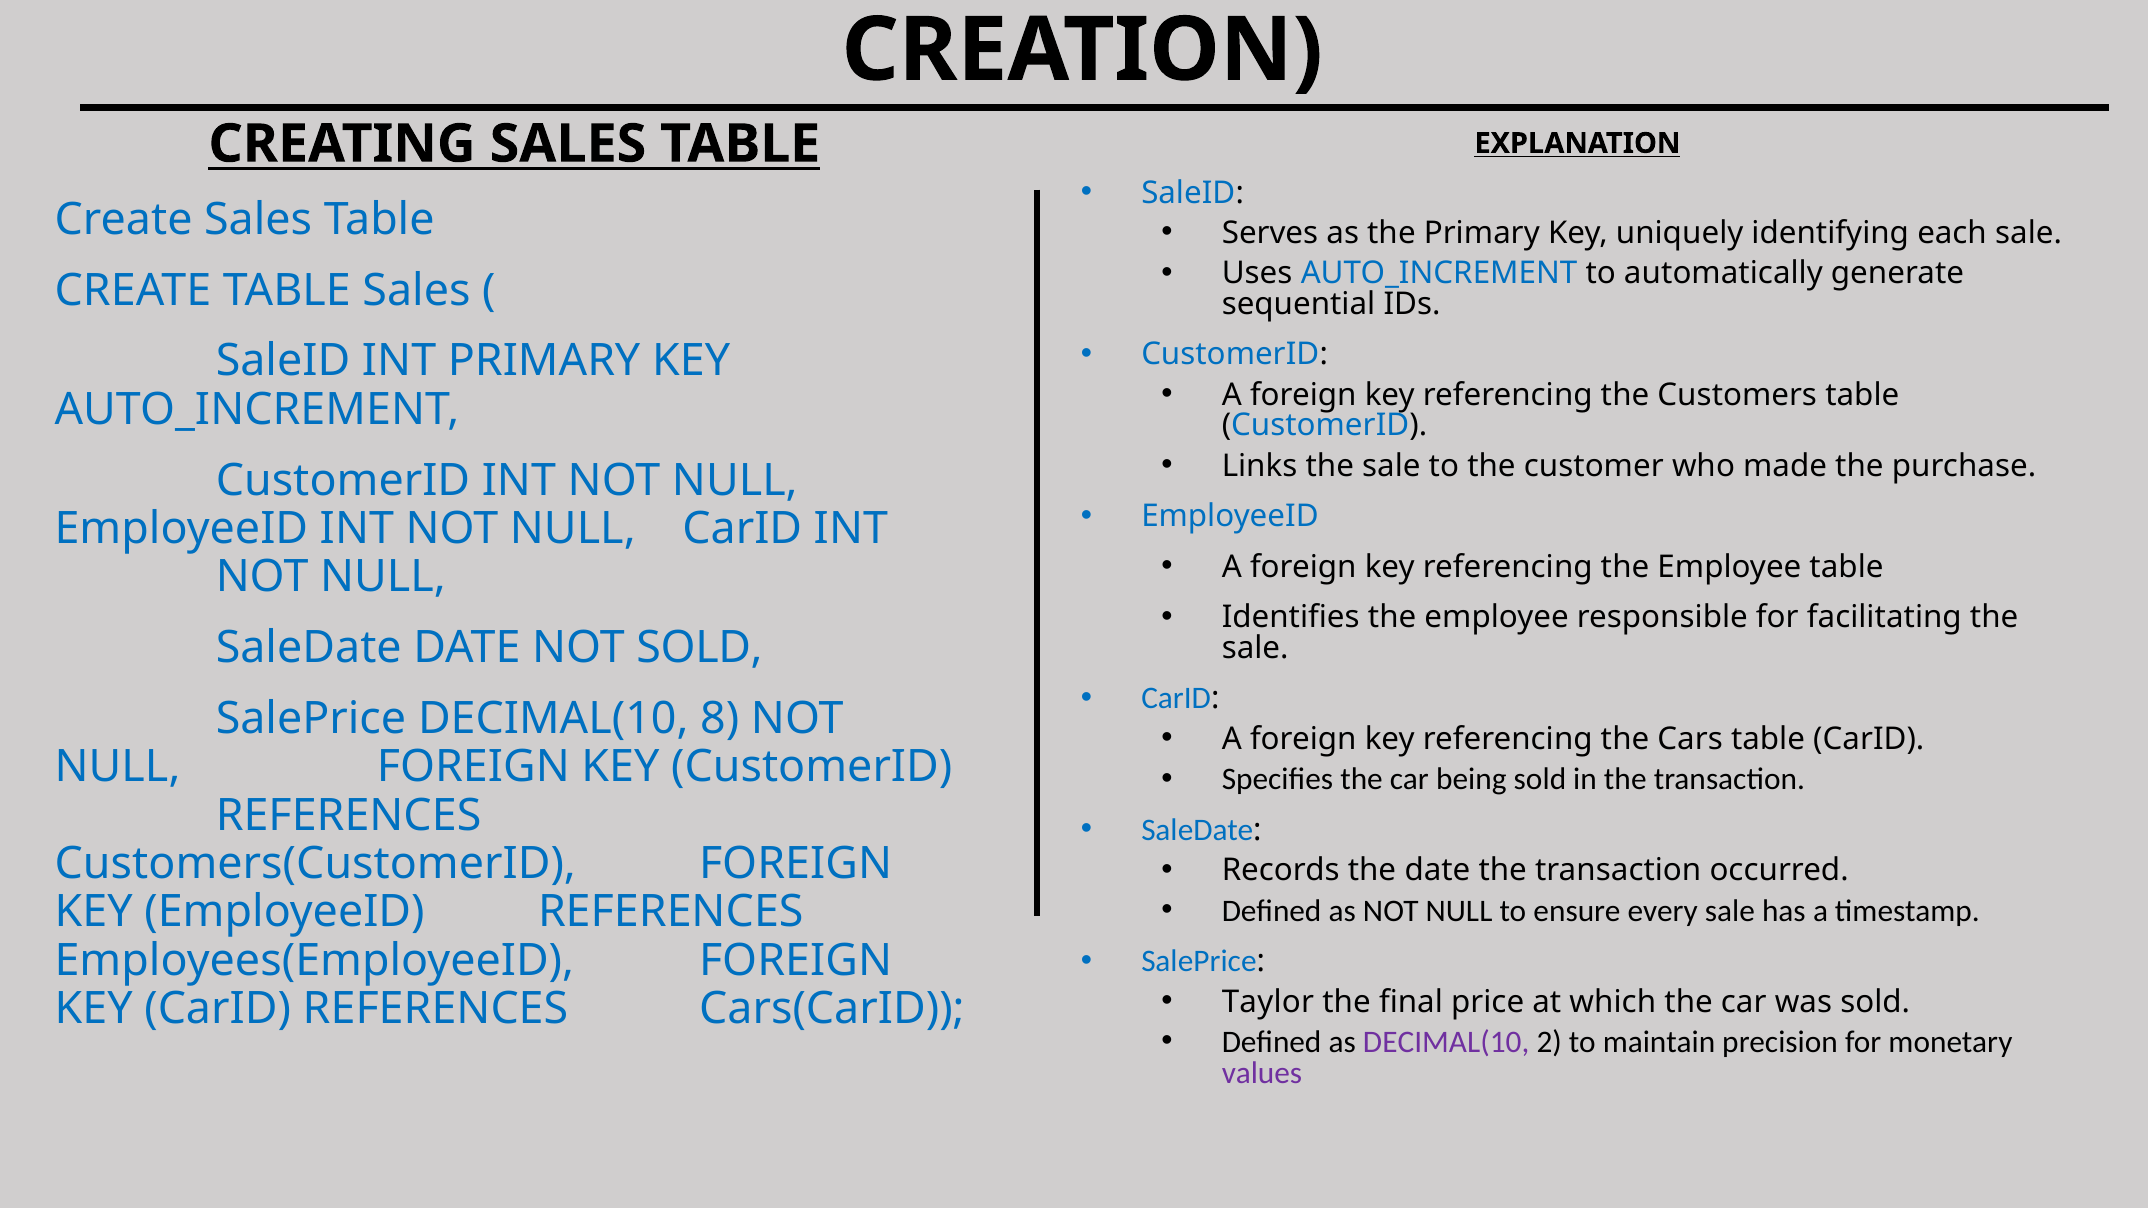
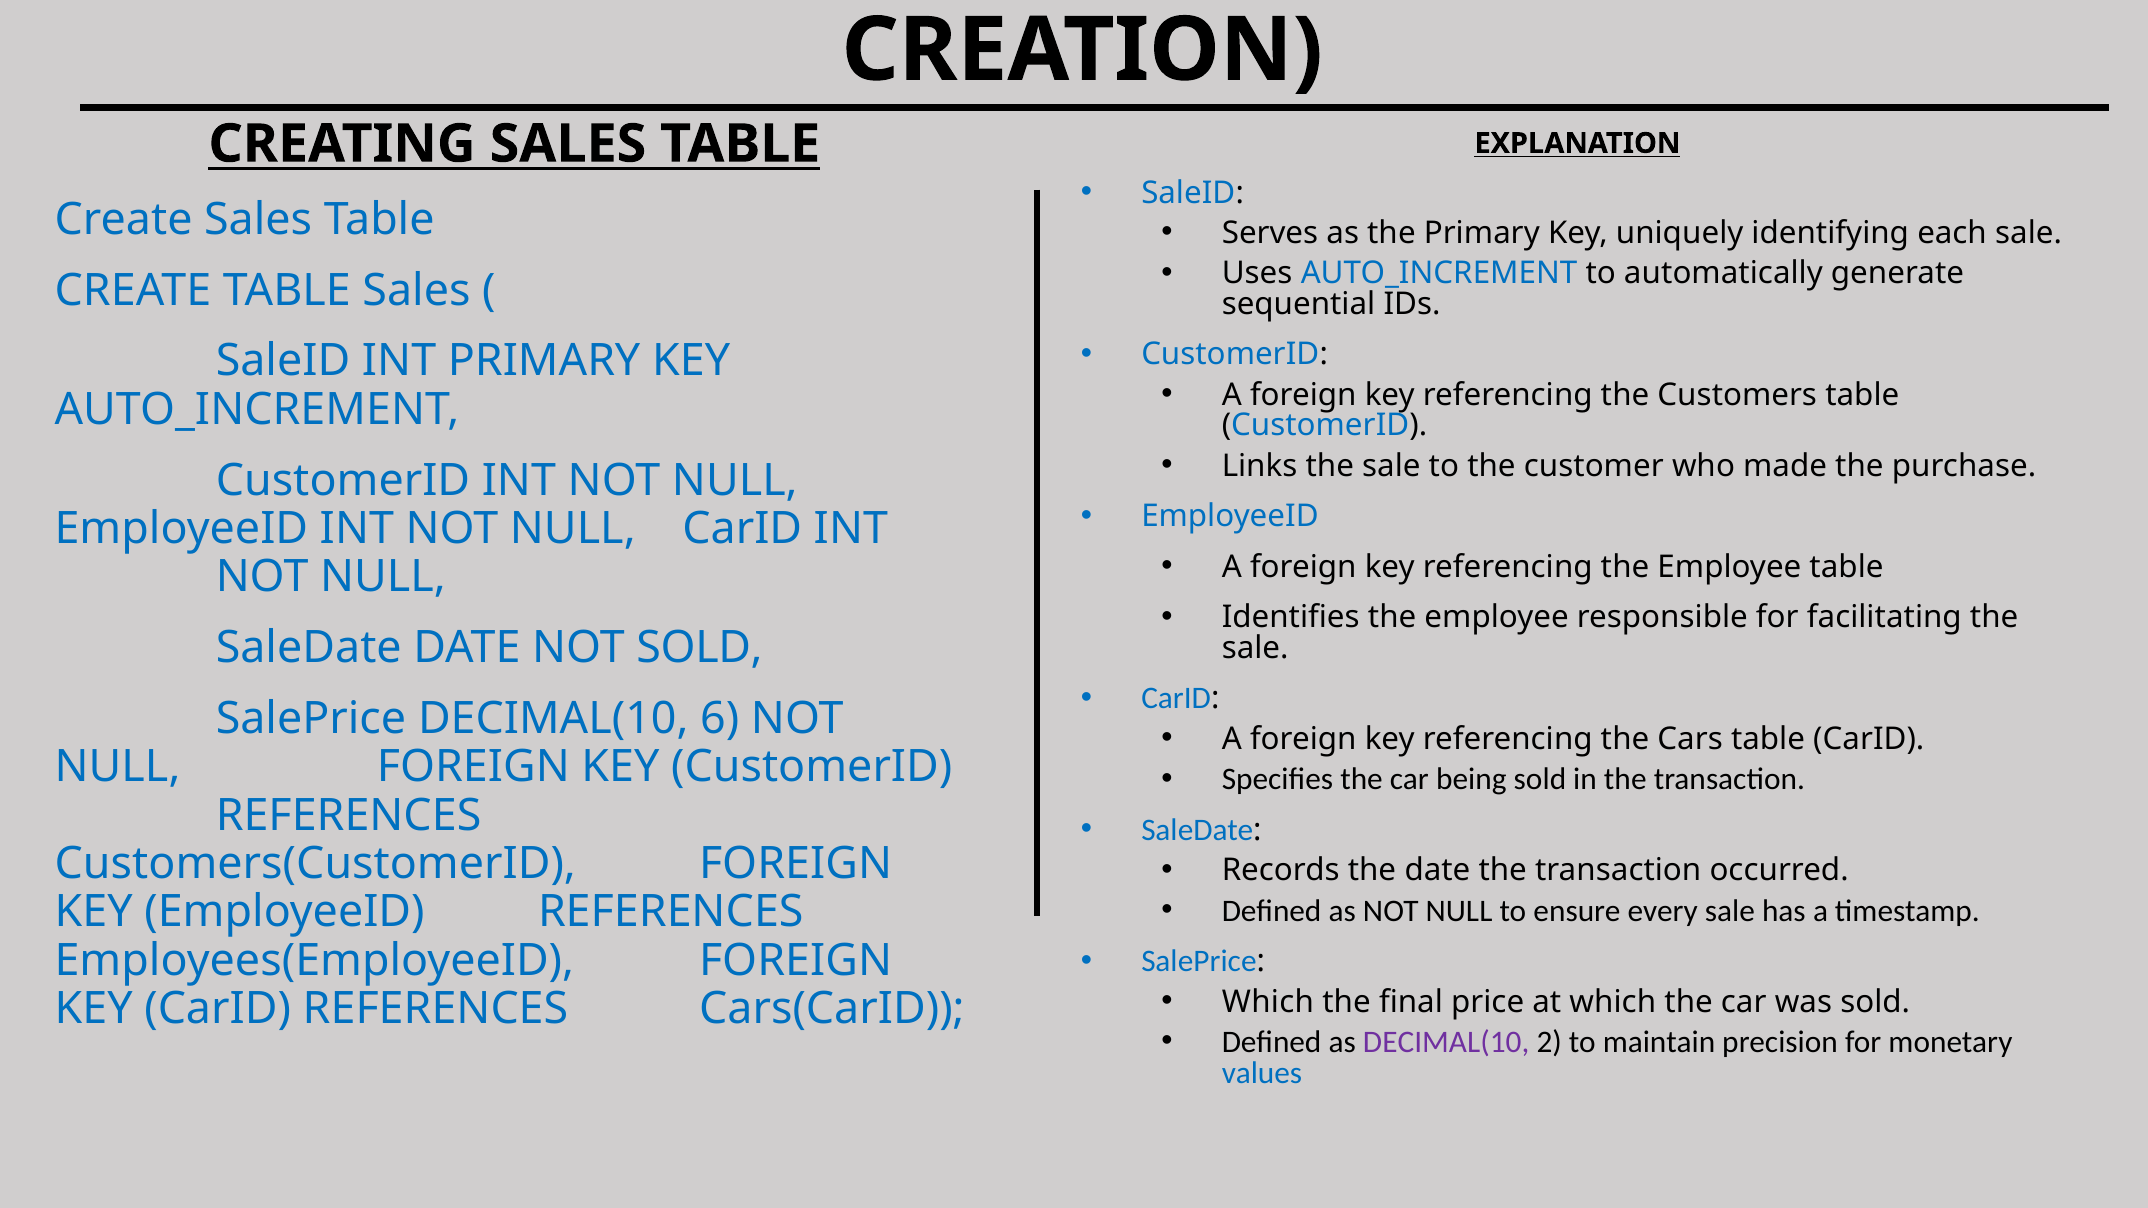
8: 8 -> 6 (720, 719)
Taylor: Taylor -> Which (1268, 1002)
values colour: purple -> blue (1262, 1073)
